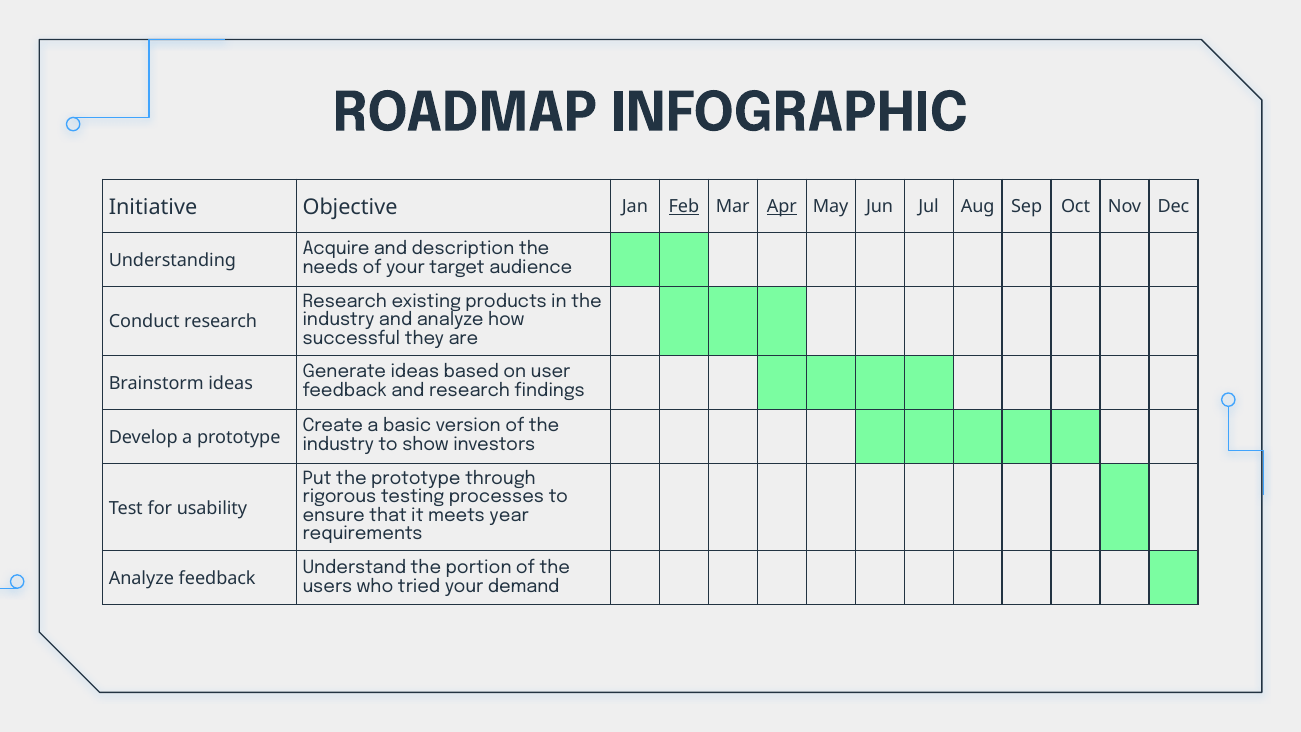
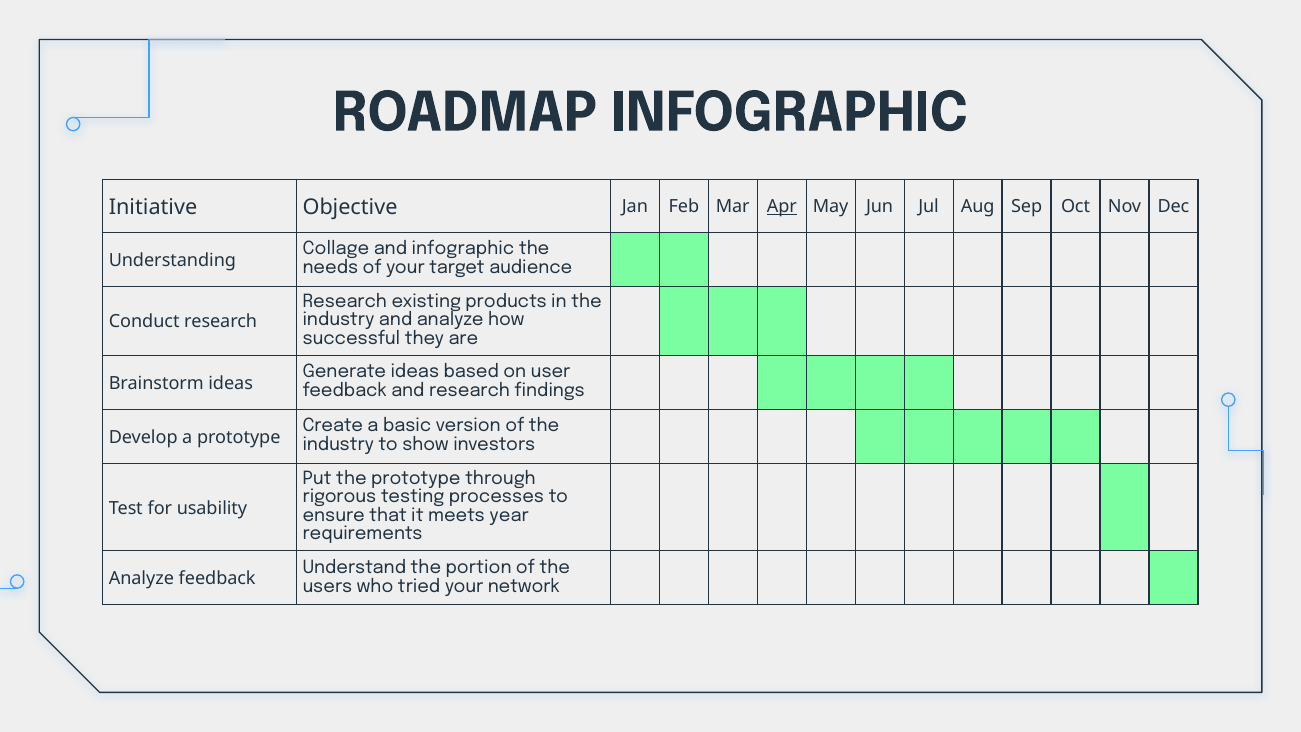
Feb underline: present -> none (684, 207)
Acquire: Acquire -> Collage (336, 249)
and description: description -> infographic (463, 249)
demand: demand -> network (524, 586)
